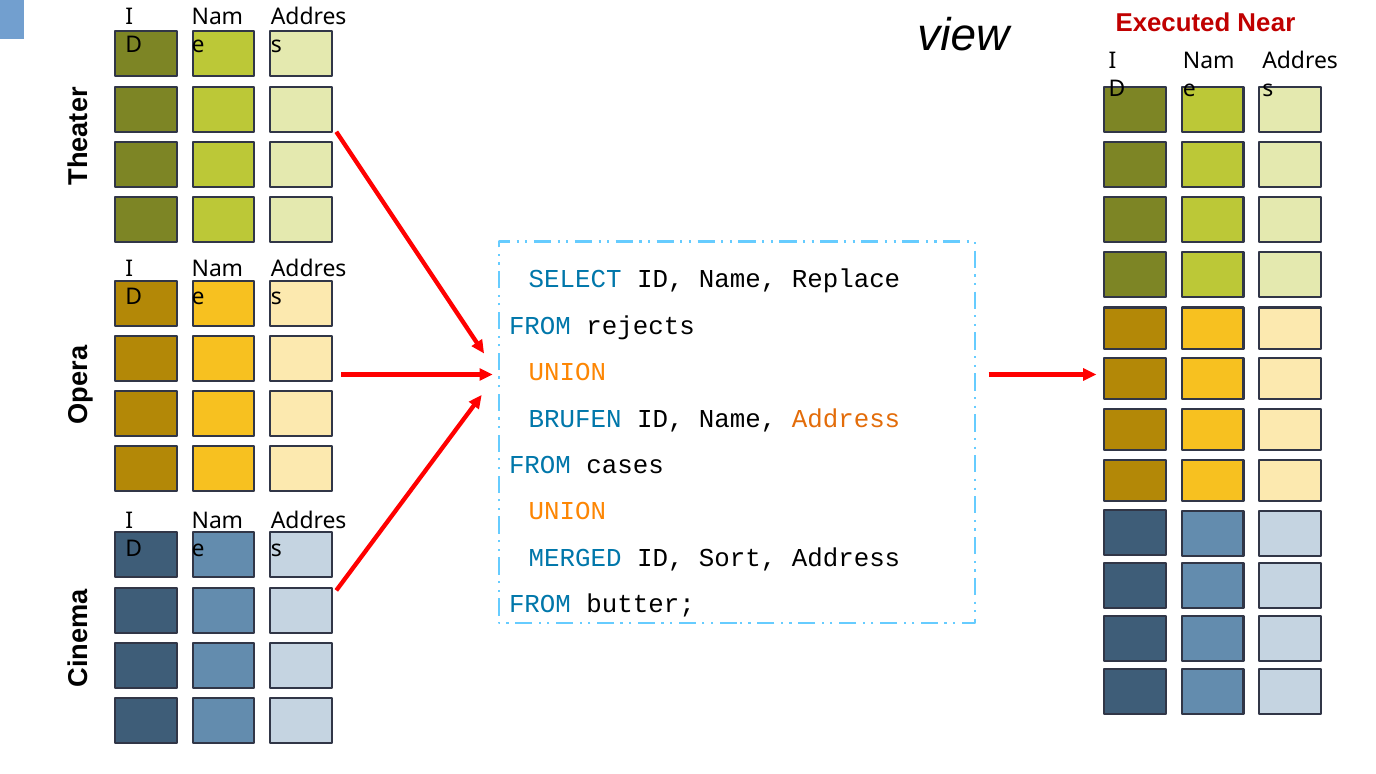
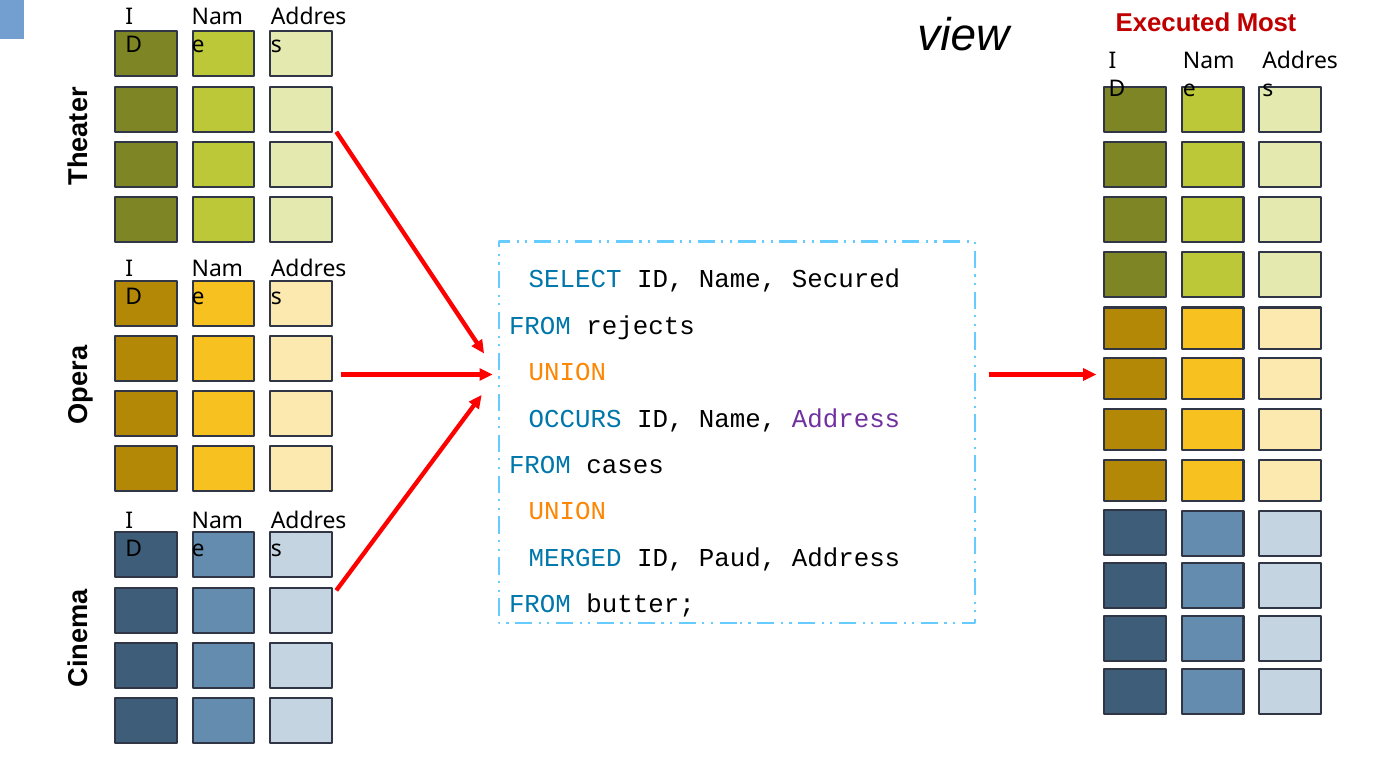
Near: Near -> Most (1267, 23)
Replace: Replace -> Secured (846, 279)
BRUFEN: BRUFEN -> OCCURS (575, 419)
Address colour: orange -> purple (846, 419)
Sort: Sort -> Paud (738, 558)
